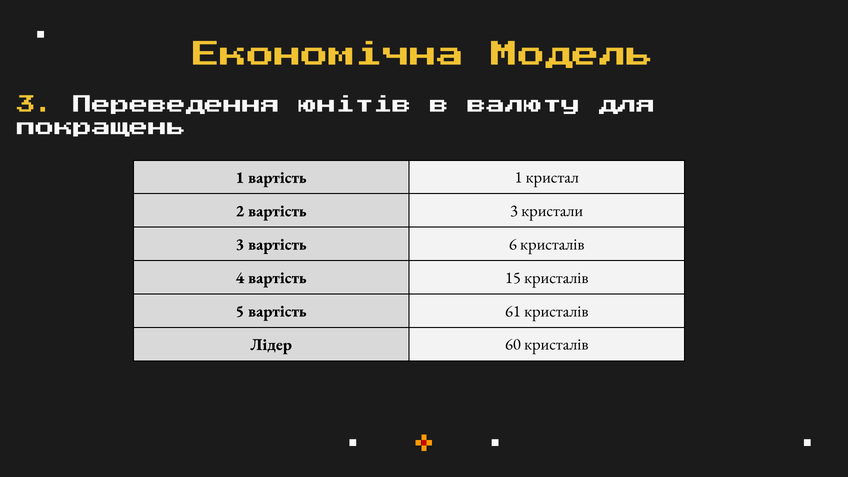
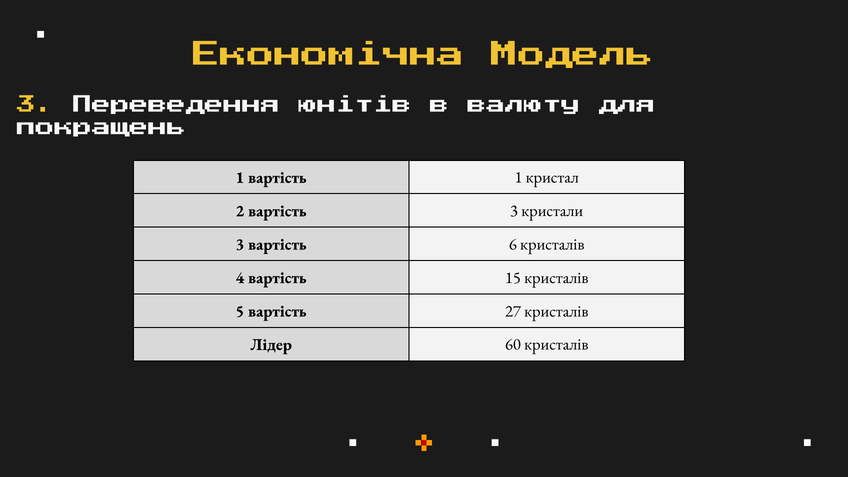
61: 61 -> 27 (513, 311)
